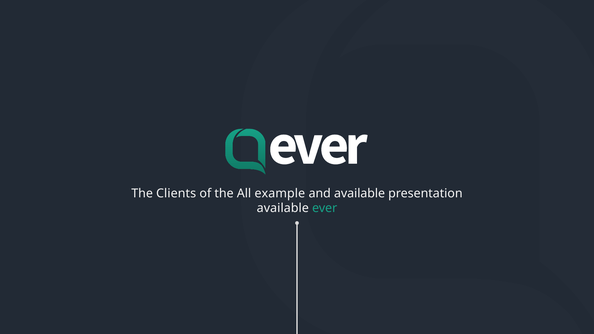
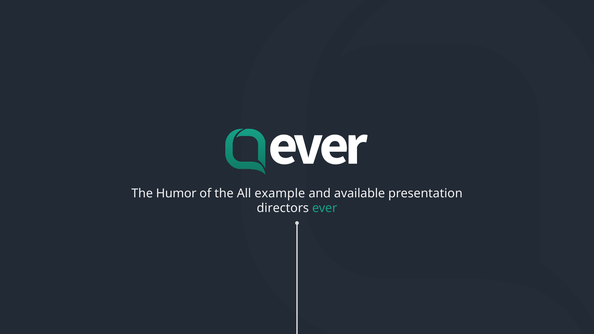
Clients: Clients -> Humor (176, 193)
available: available -> directors (283, 208)
